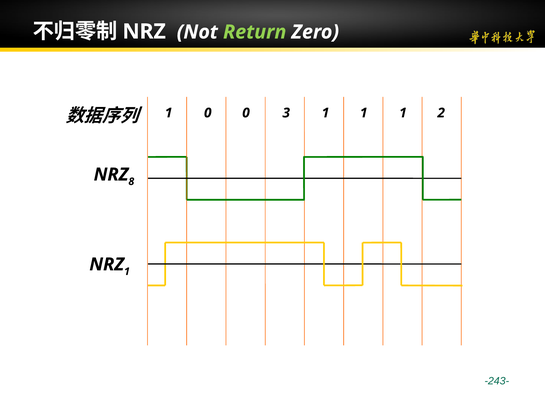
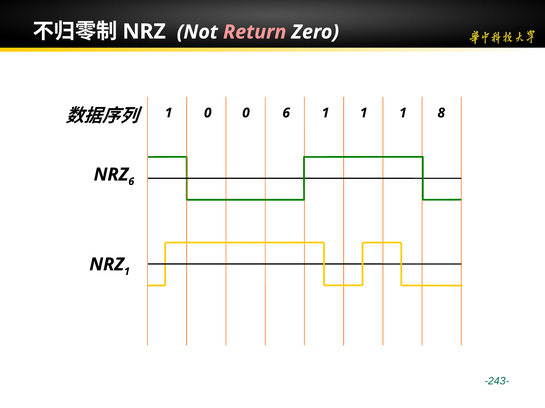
Return colour: light green -> pink (255, 32)
0 3: 3 -> 6 (286, 113)
2: 2 -> 8 (441, 113)
8: 8 -> 6 (131, 182)
